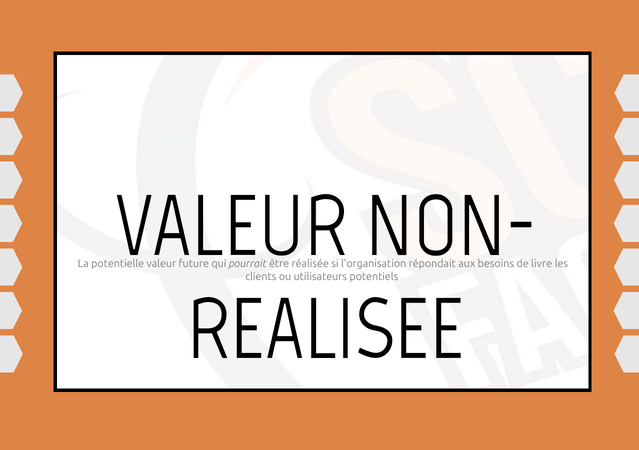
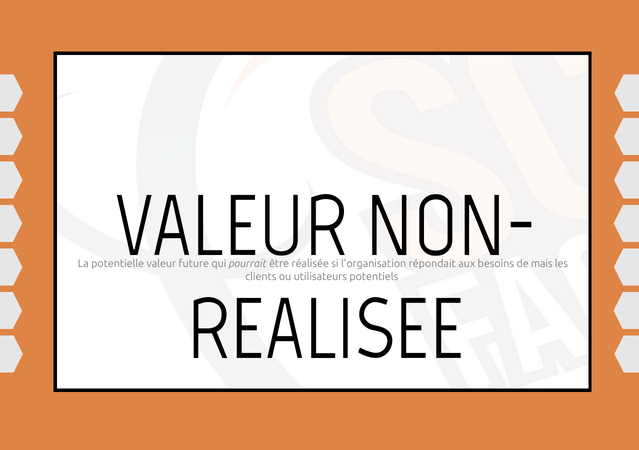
livre: livre -> mais (542, 264)
